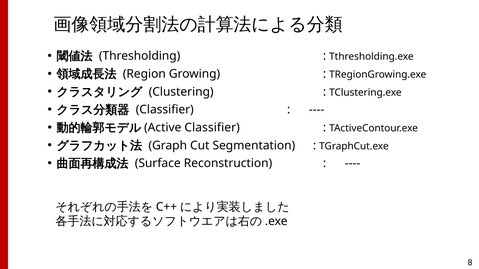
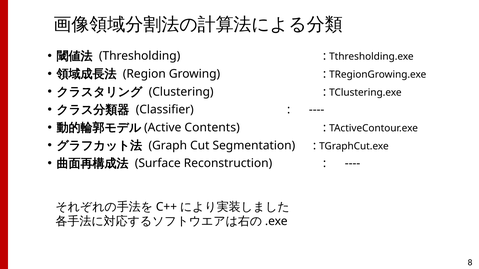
Active Classifier: Classifier -> Contents (212, 128)
